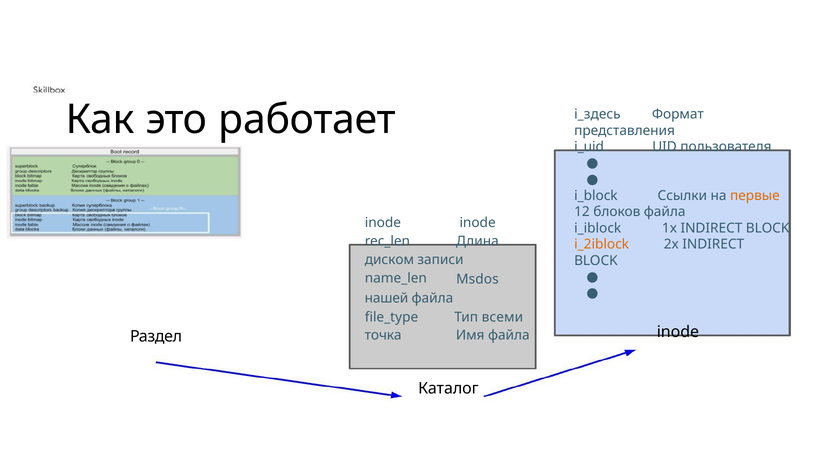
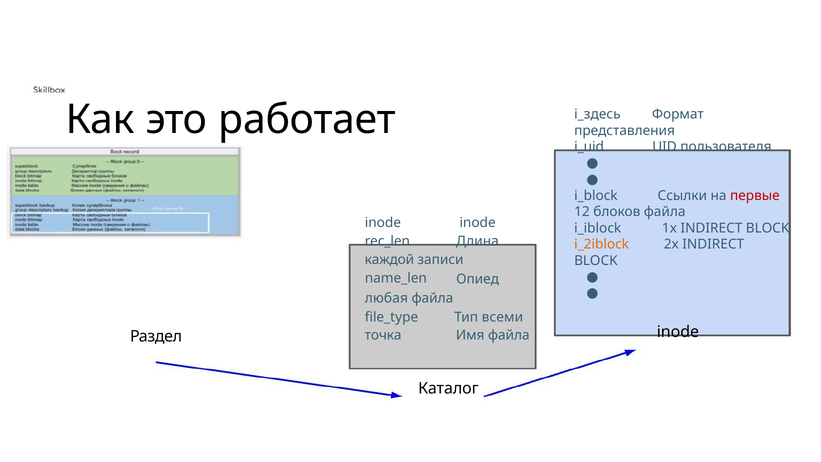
первые colour: orange -> red (755, 196)
диском: диском -> каждой (389, 260)
Msdos: Msdos -> Опиед (478, 279)
нашей: нашей -> любая (386, 298)
